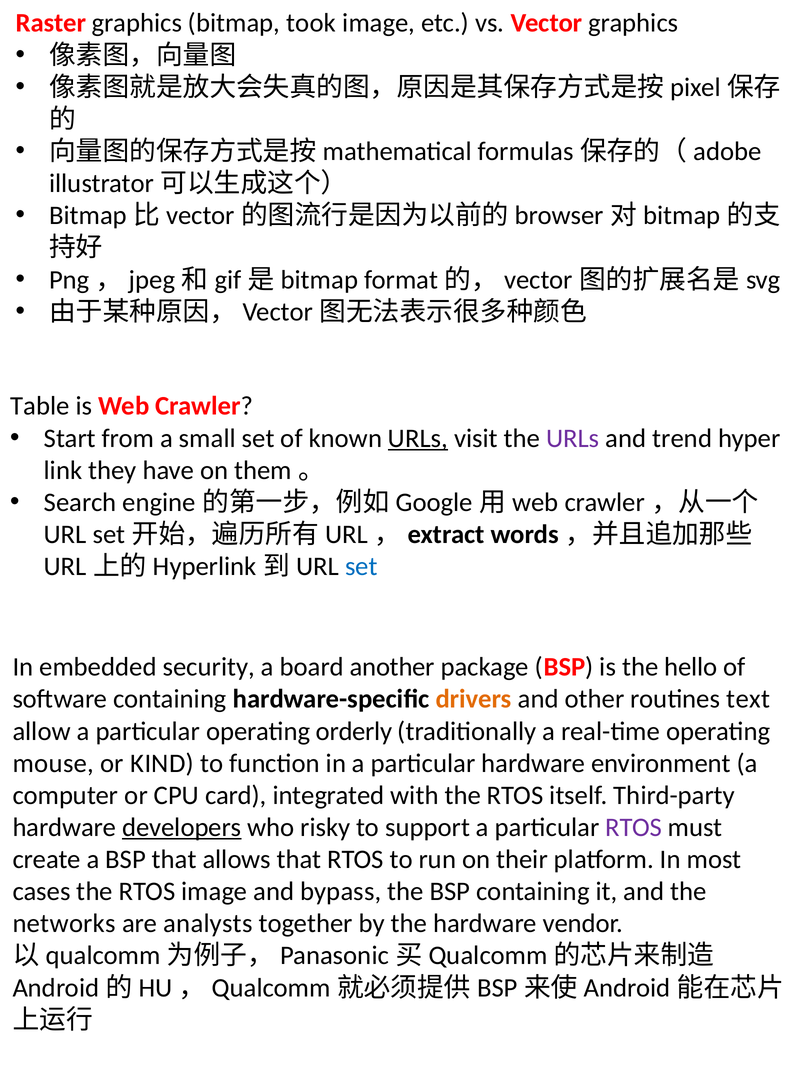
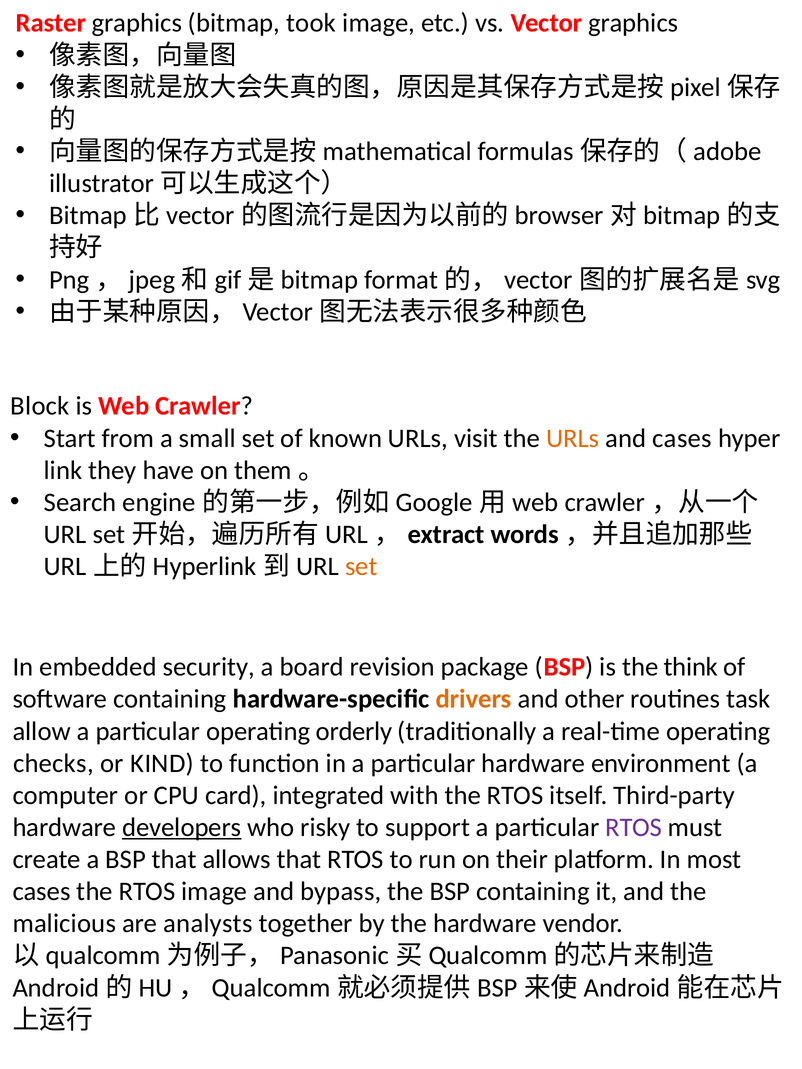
Table: Table -> Block (40, 406)
URLs underline: present -> none (418, 438)
URLs colour: purple -> orange (573, 438)
and trend: trend -> cases (682, 438)
set colour: blue -> orange (361, 567)
another: another -> revision (392, 667)
hello: hello -> think (691, 667)
text: text -> task (748, 699)
mouse: mouse -> checks (53, 763)
networks: networks -> malicious (64, 924)
